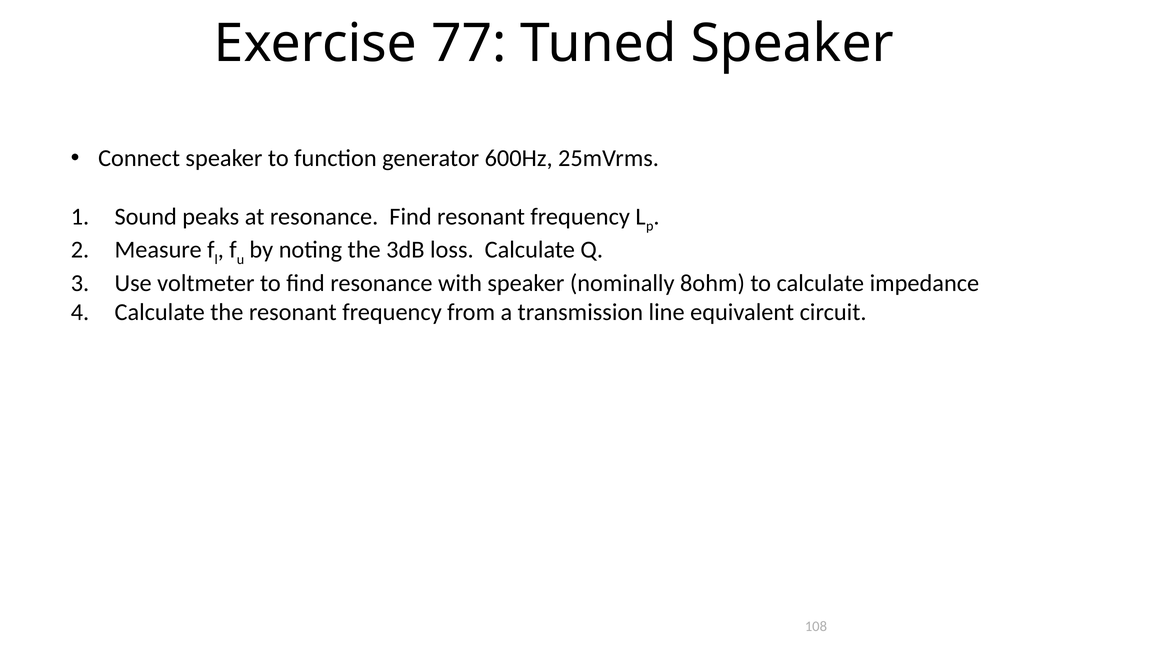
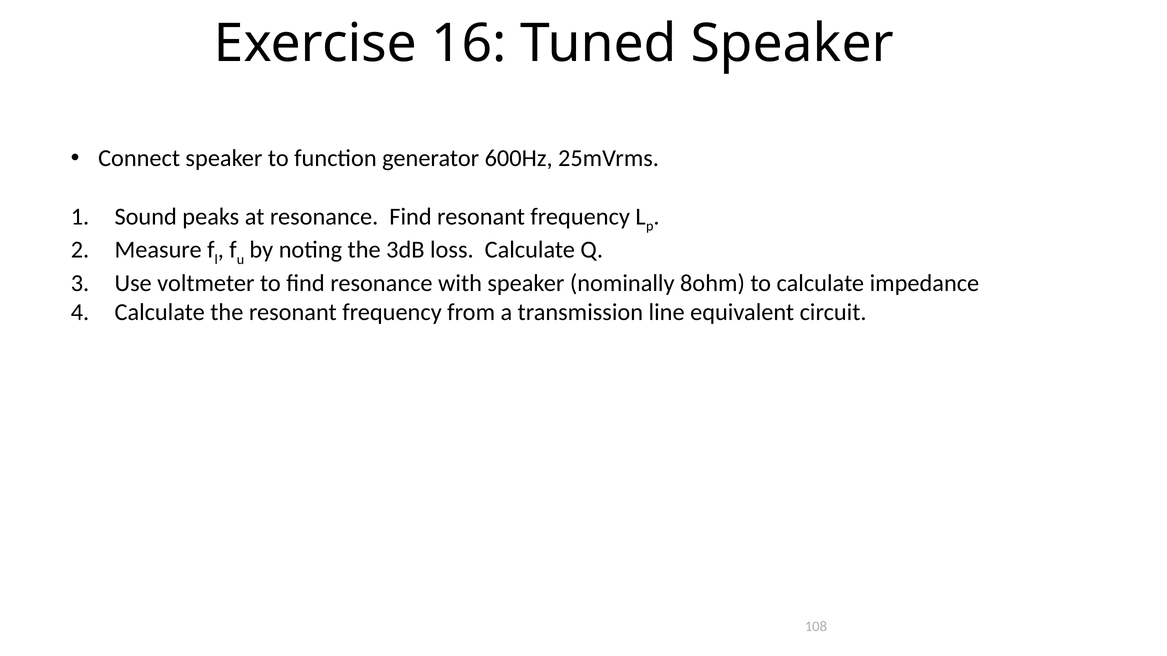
77: 77 -> 16 (469, 44)
